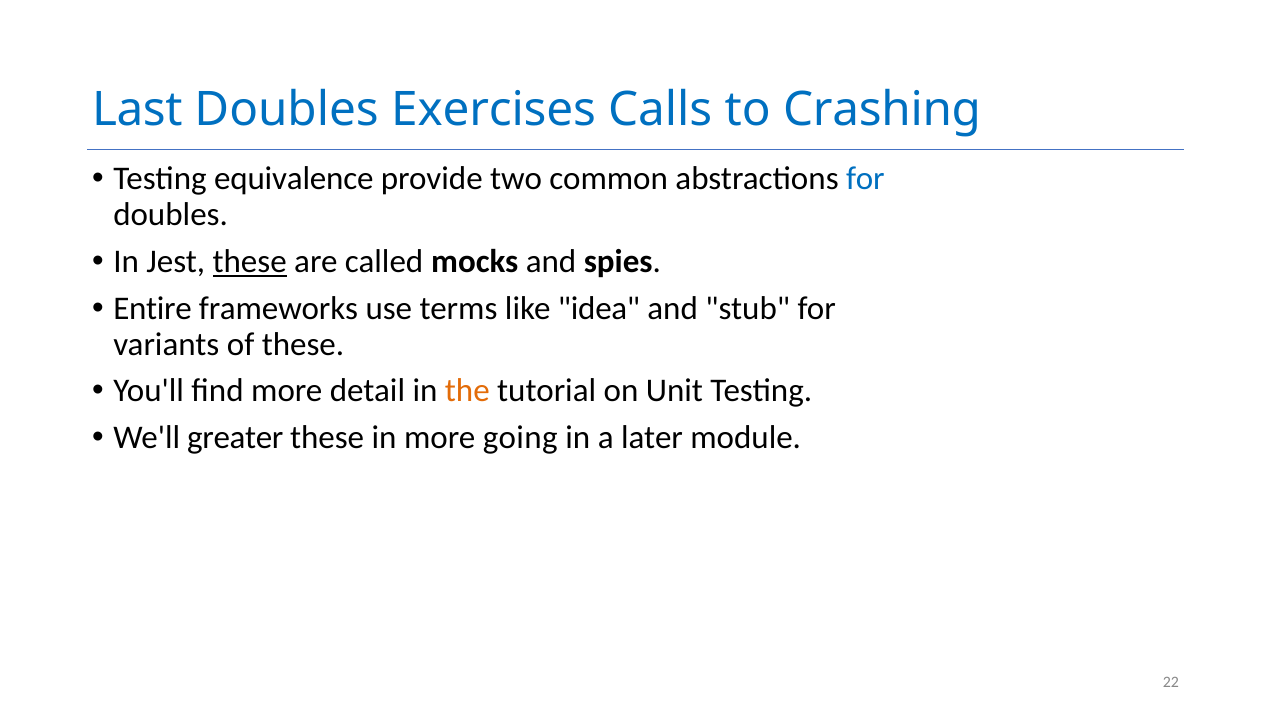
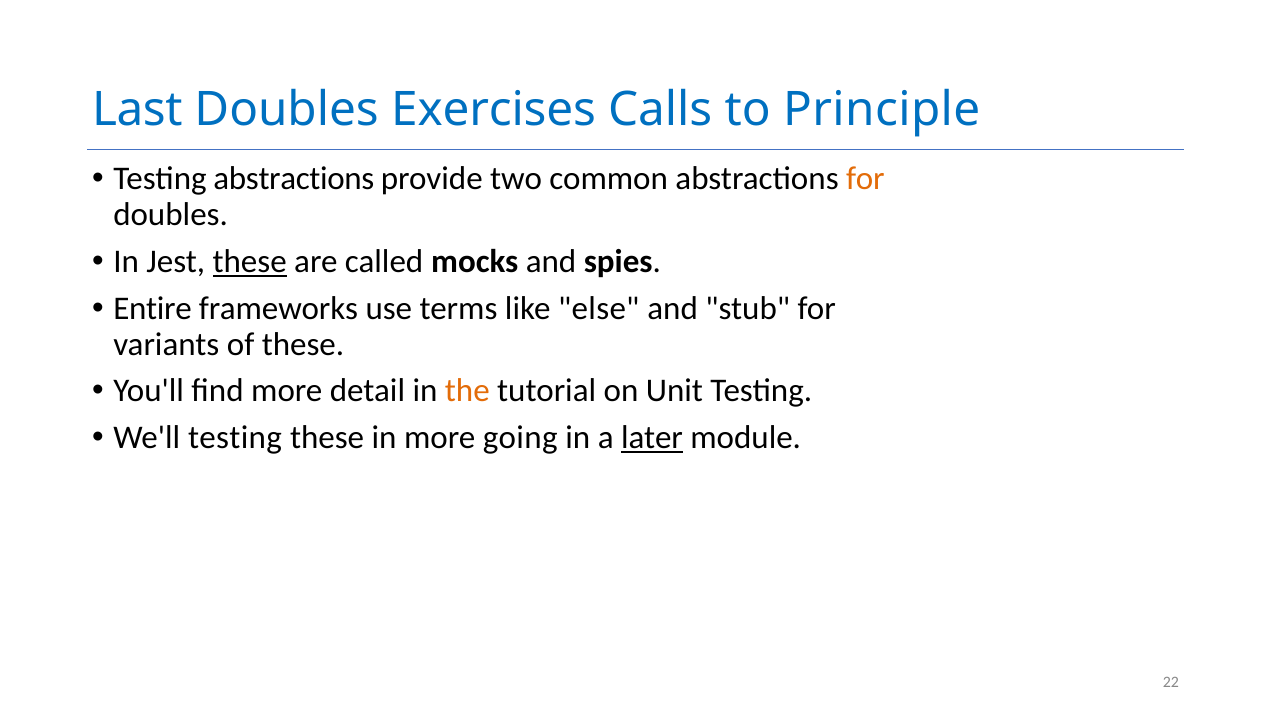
Crashing: Crashing -> Principle (882, 109)
Testing equivalence: equivalence -> abstractions (294, 179)
for colour: blue -> orange (865, 179)
idea: idea -> else (599, 308)
We'll greater: greater -> testing (235, 438)
later underline: none -> present (652, 438)
